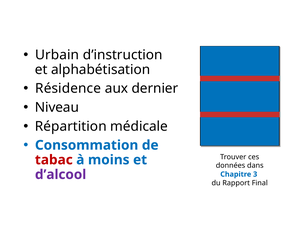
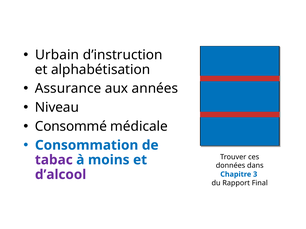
Résidence: Résidence -> Assurance (68, 89)
dernier: dernier -> années (155, 89)
Répartition: Répartition -> Consommé (71, 127)
tabac colour: red -> purple (54, 160)
